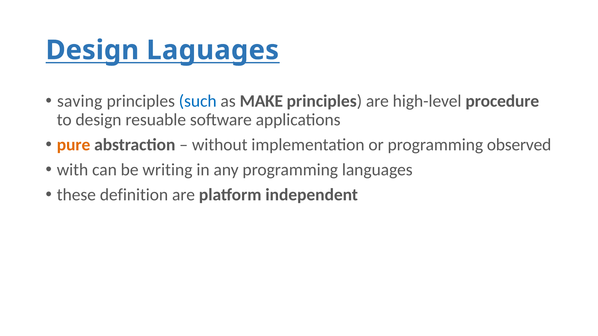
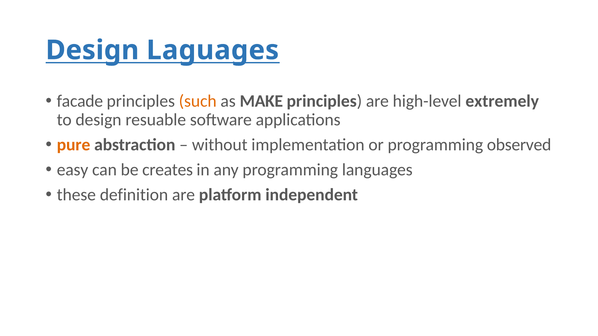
saving: saving -> facade (80, 101)
such colour: blue -> orange (198, 101)
procedure: procedure -> extremely (502, 101)
with: with -> easy (73, 170)
writing: writing -> creates (168, 170)
